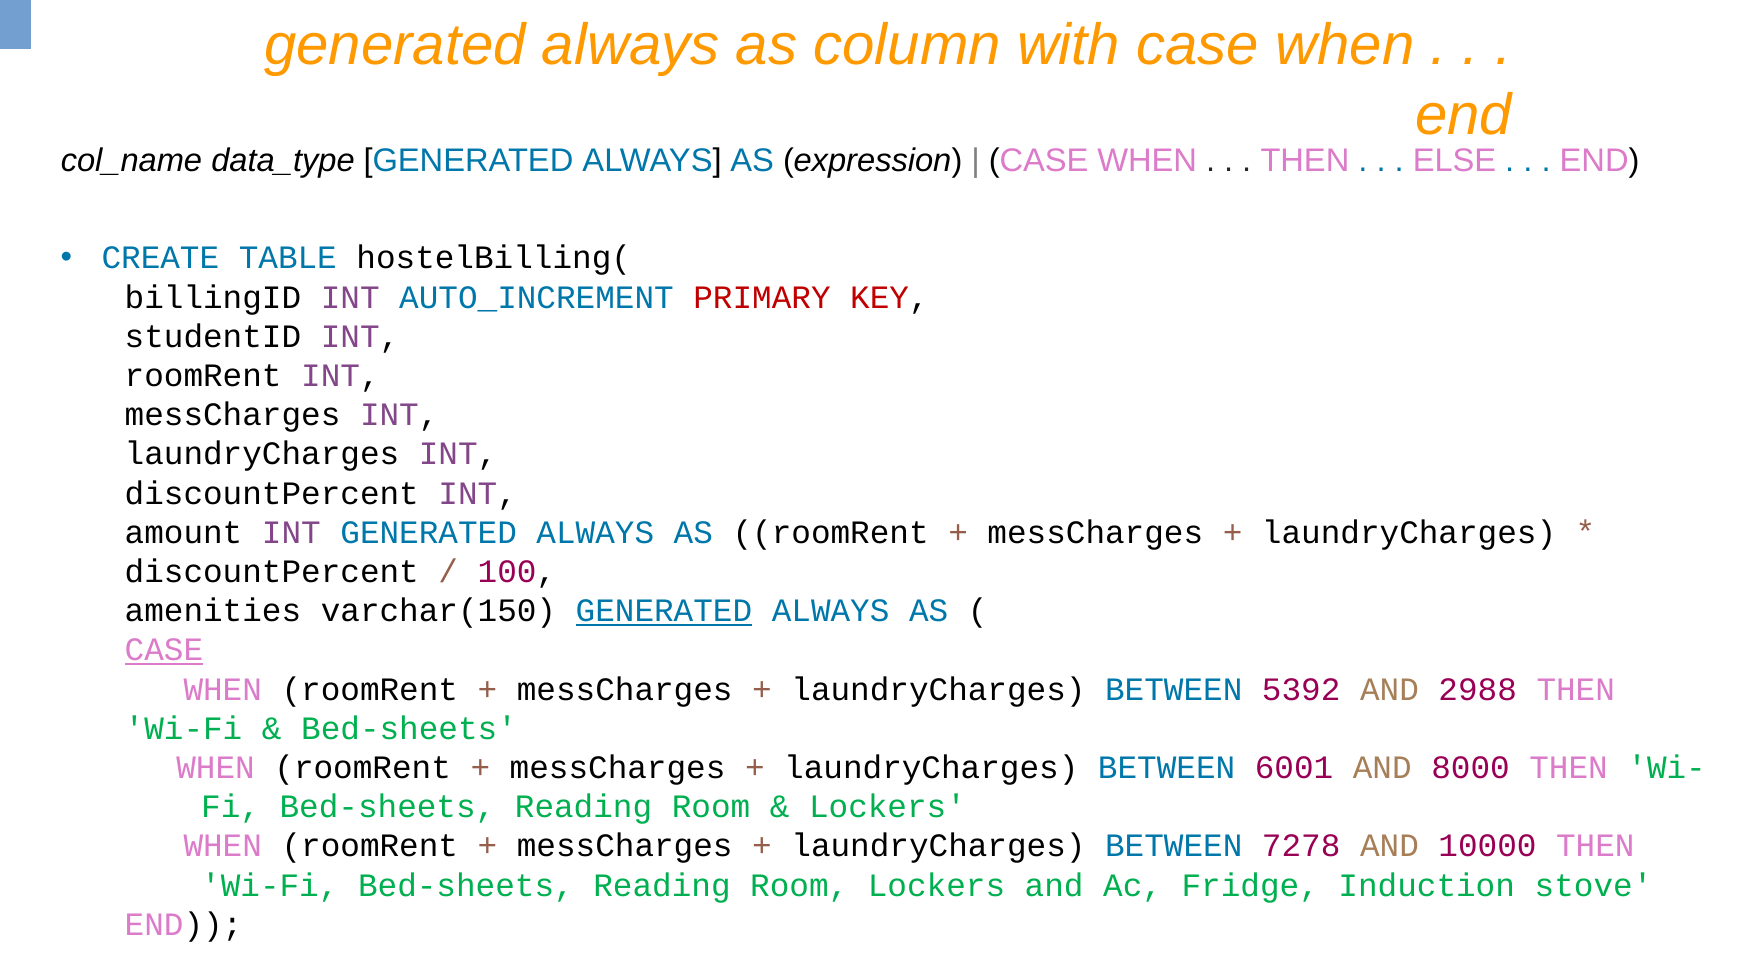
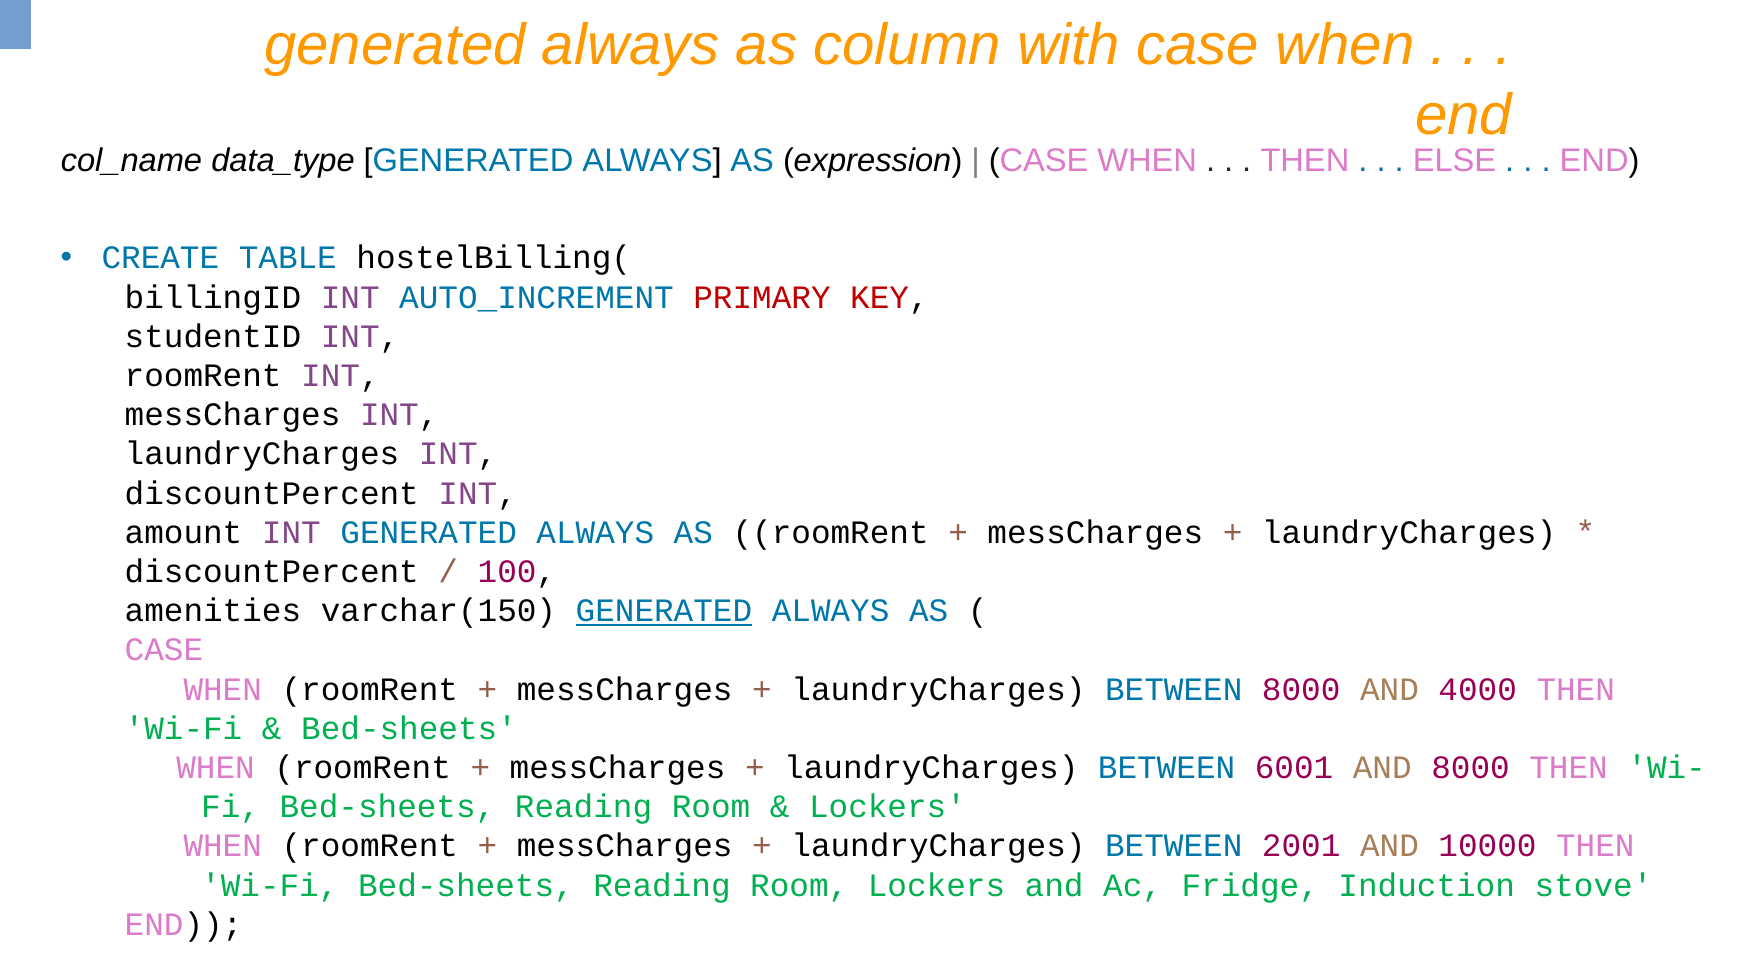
CASE underline: present -> none (164, 651)
BETWEEN 5392: 5392 -> 8000 (1301, 690)
2988: 2988 -> 4000 (1478, 690)
7278: 7278 -> 2001 (1301, 847)
